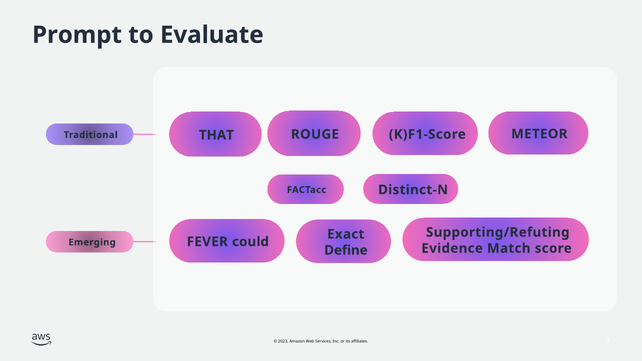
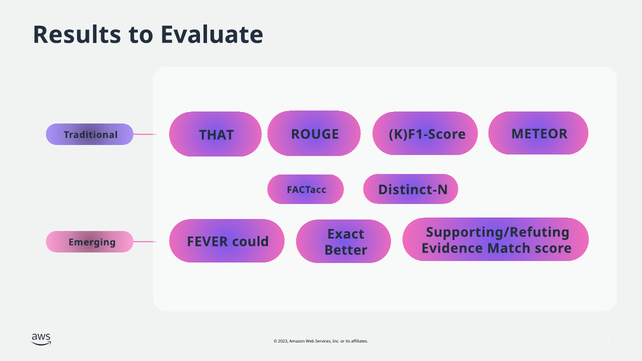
Prompt: Prompt -> Results (77, 35)
Define: Define -> Better (346, 250)
